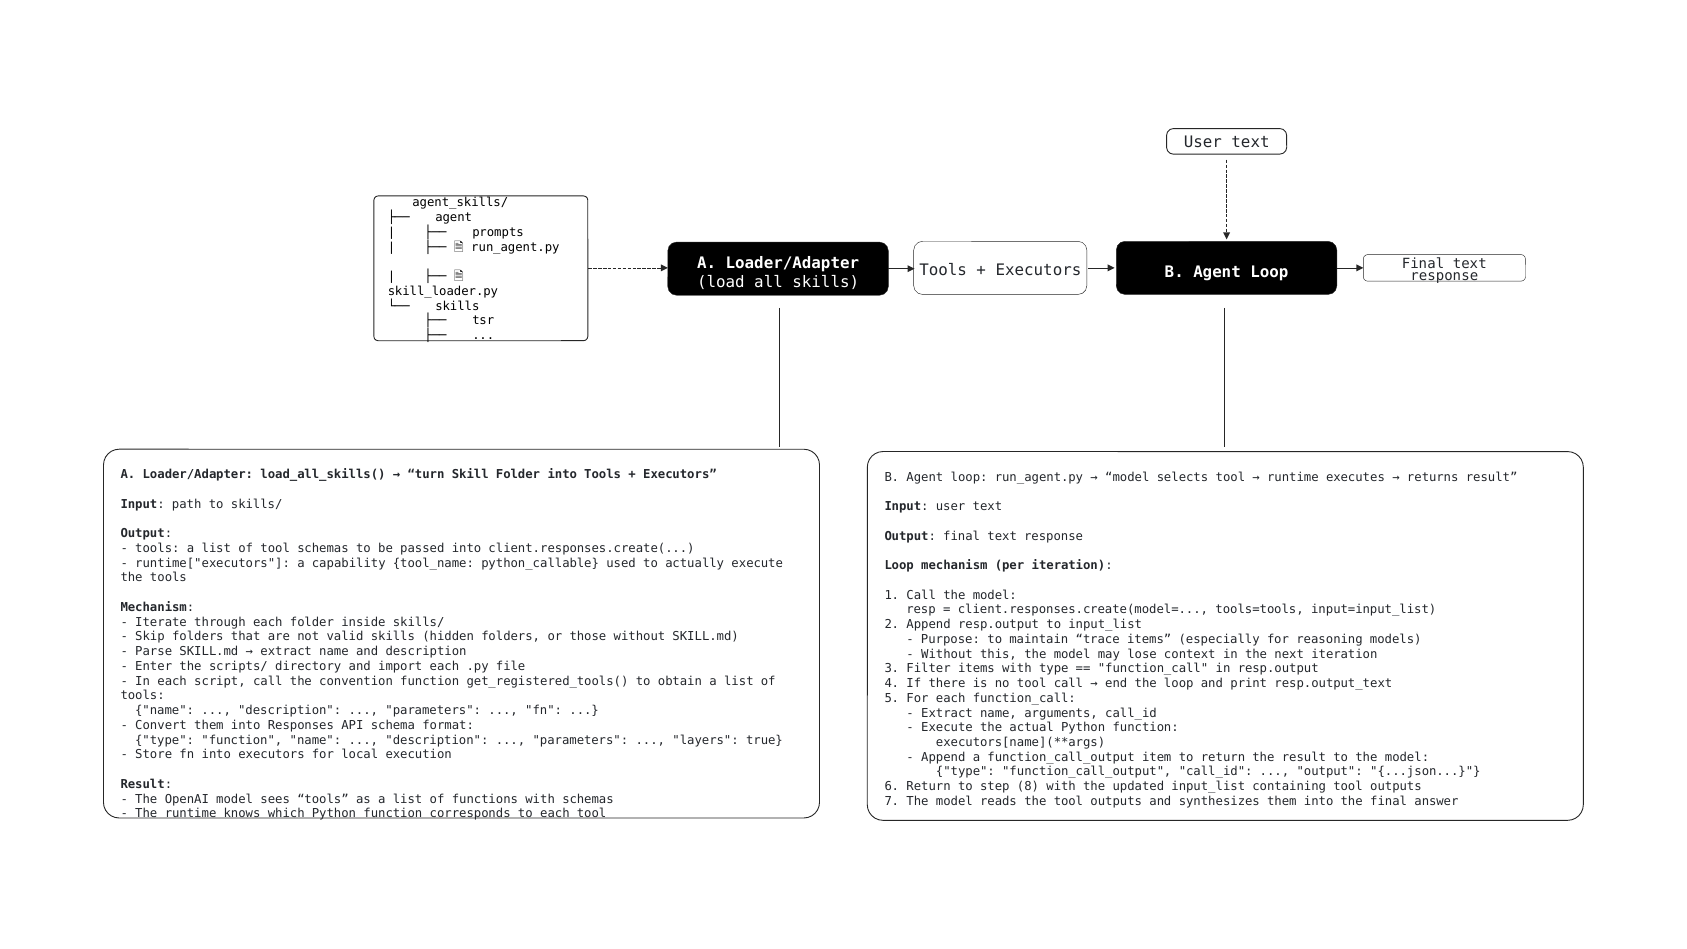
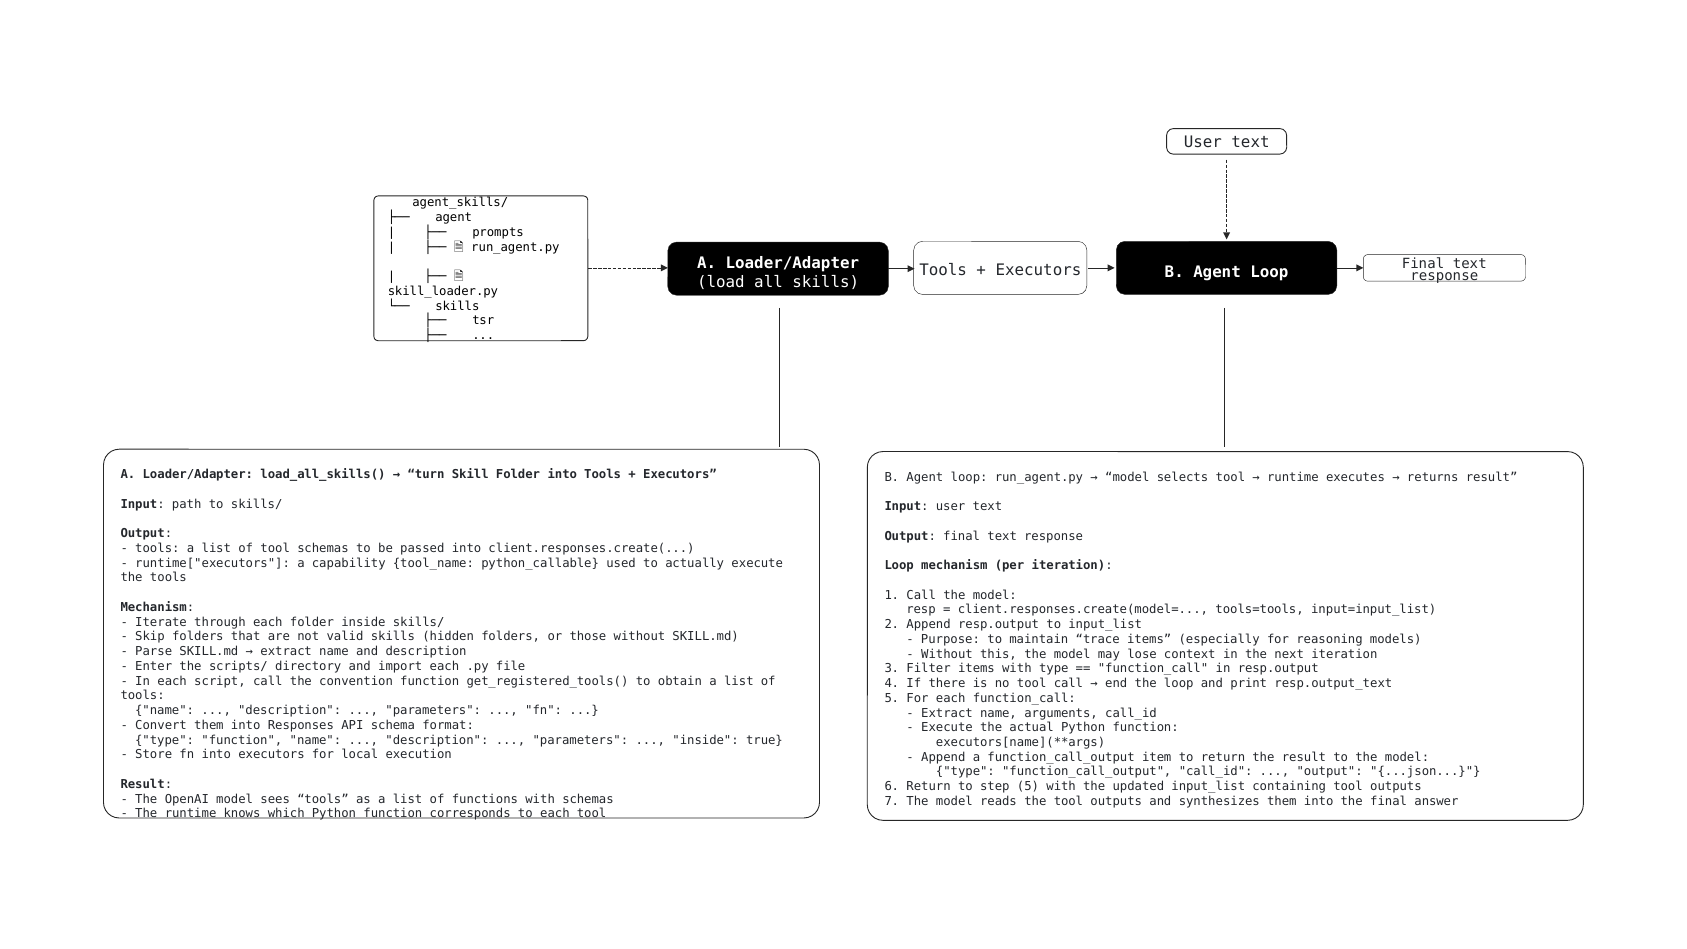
layers: layers -> inside (706, 740)
step 8: 8 -> 5 (1028, 787)
